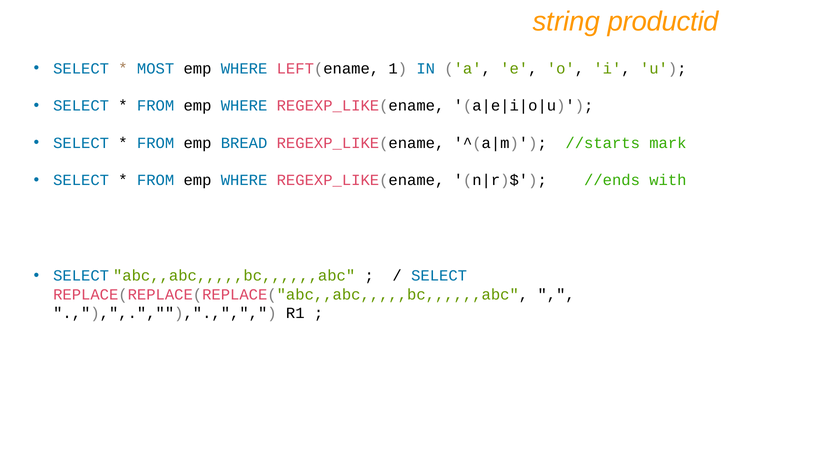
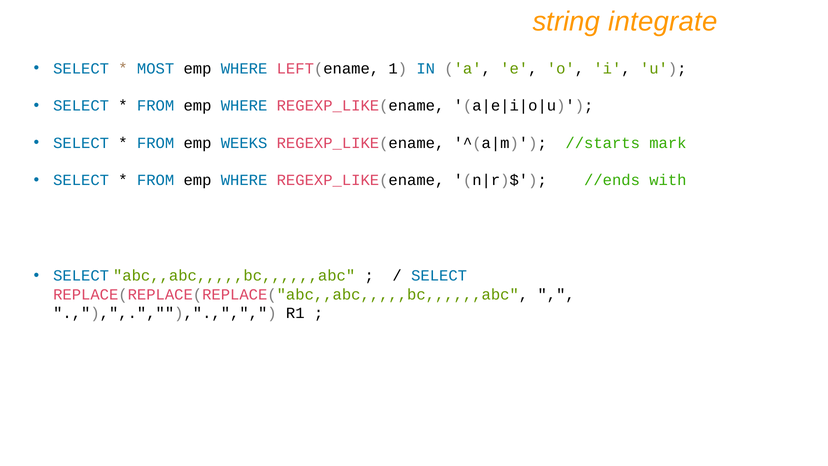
productid: productid -> integrate (663, 22)
BREAD: BREAD -> WEEKS (244, 143)
